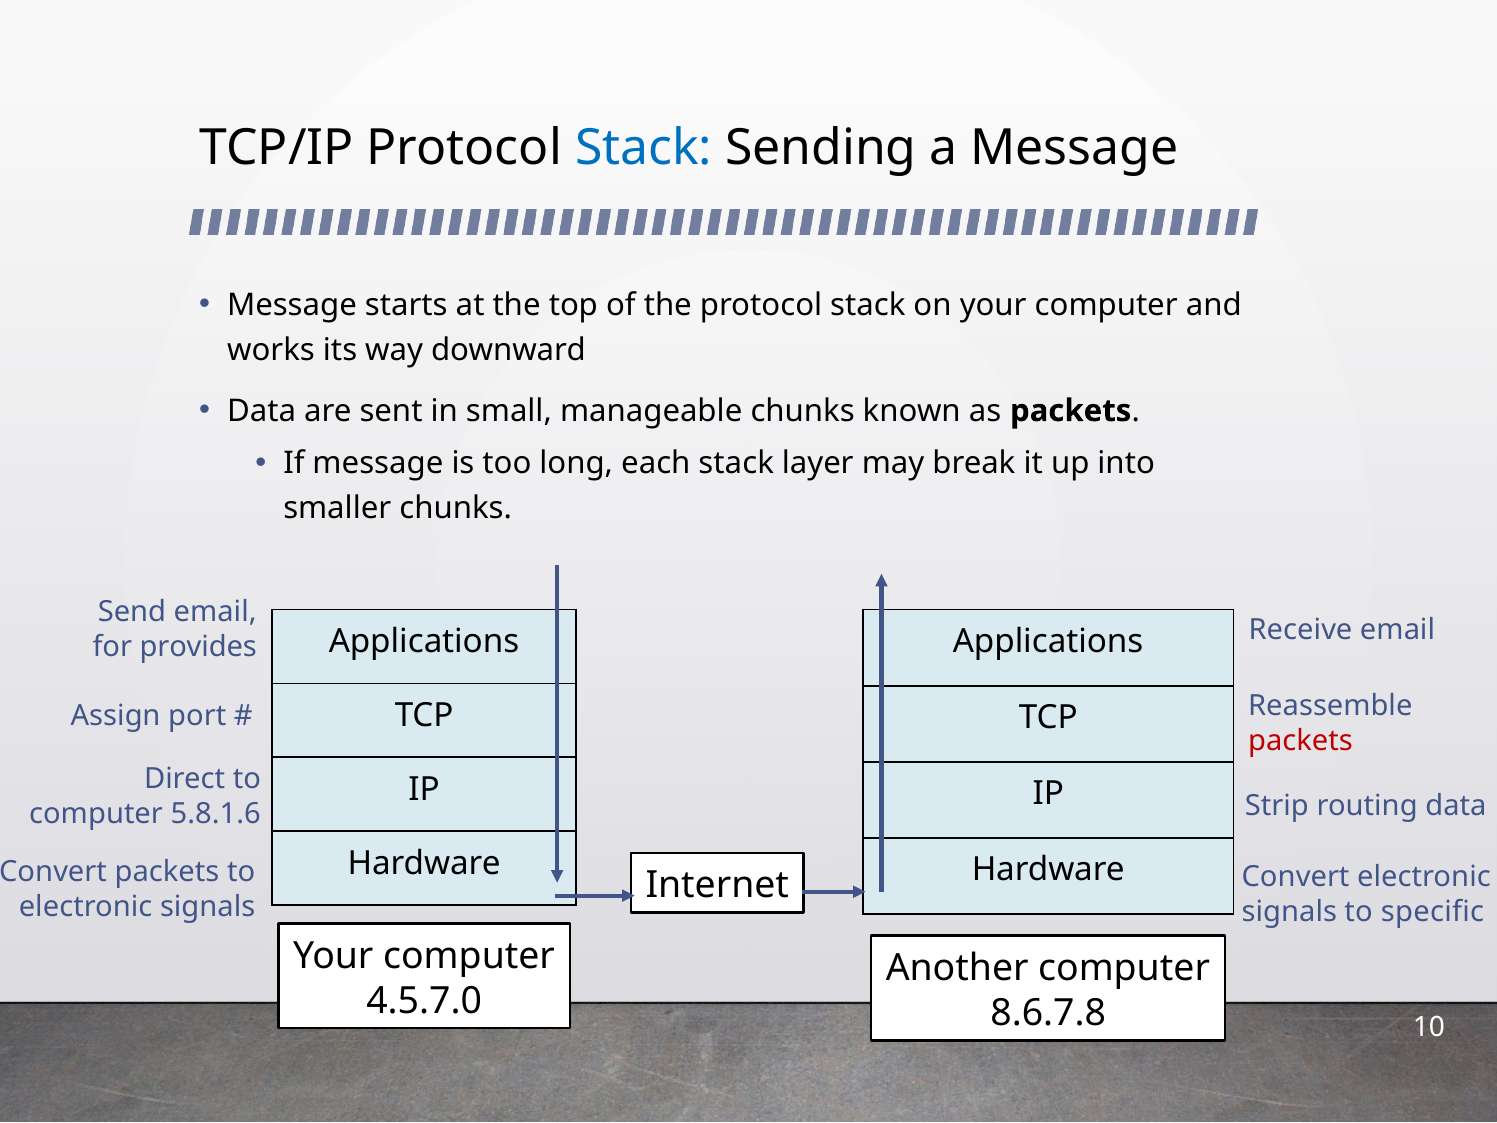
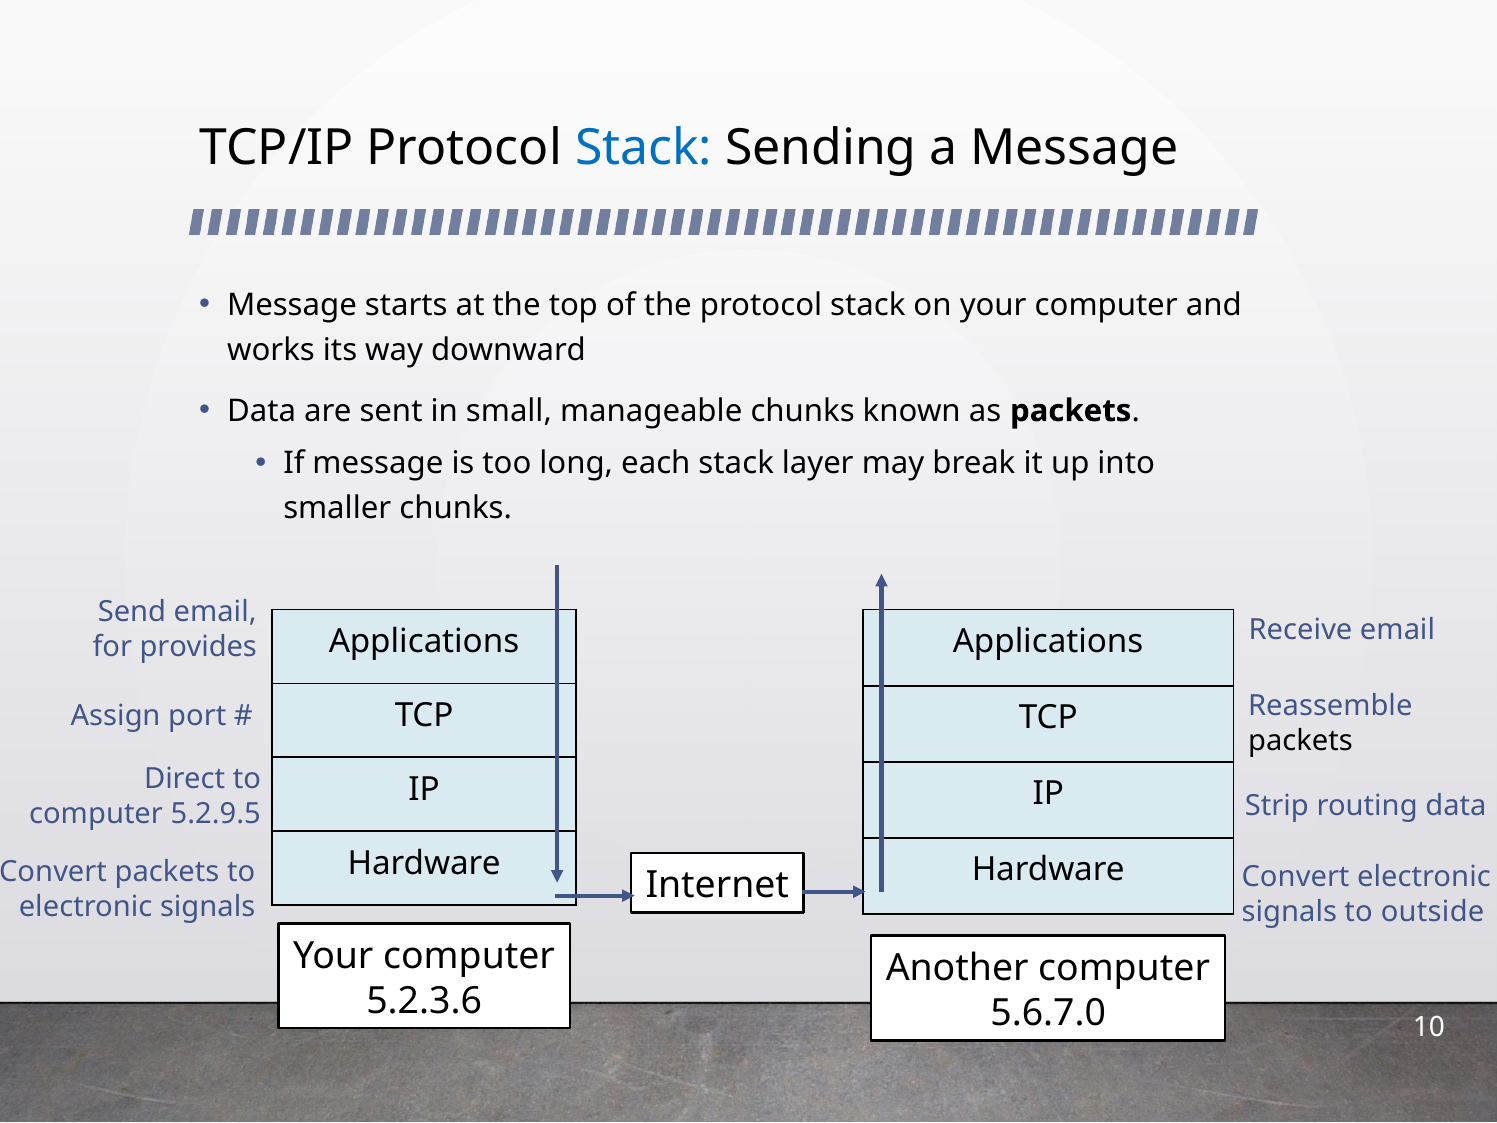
packets colour: red -> black (1301, 740)
5.8.1.6: 5.8.1.6 -> 5.2.9.5 (216, 814)
specific: specific -> outside (1433, 911)
4.5.7.0: 4.5.7.0 -> 5.2.3.6 (424, 1000)
8.6.7.8: 8.6.7.8 -> 5.6.7.0 (1048, 1013)
